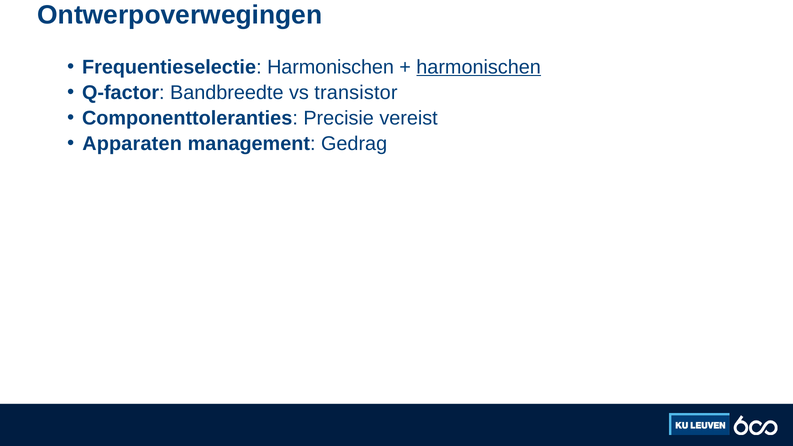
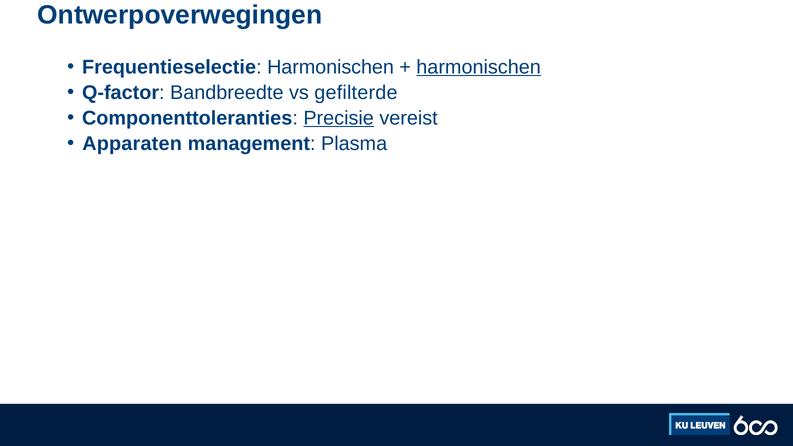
transistor: transistor -> gefilterde (356, 93)
Precisie underline: none -> present (339, 118)
Gedrag: Gedrag -> Plasma (354, 144)
